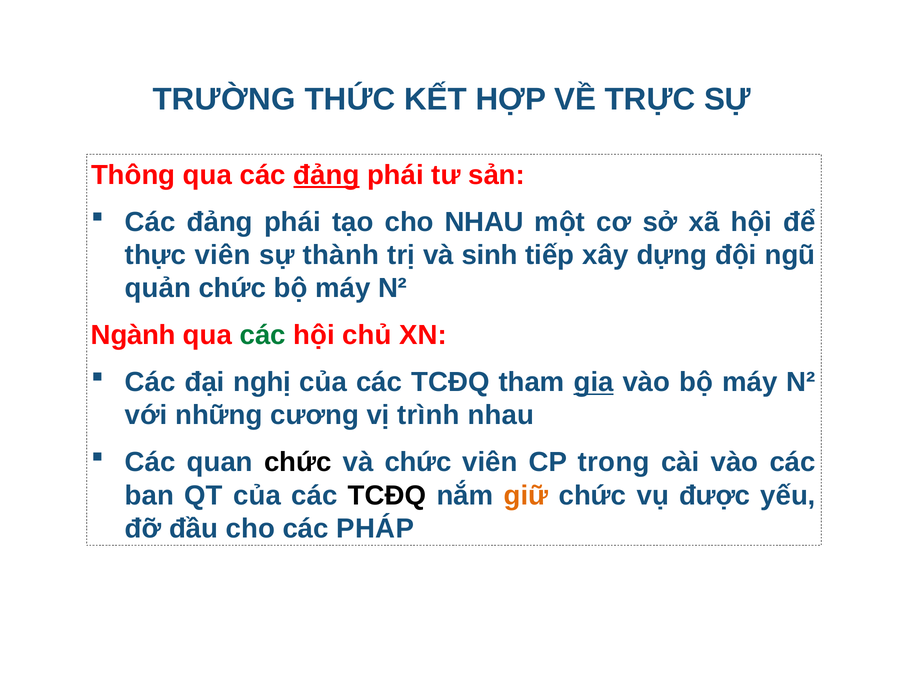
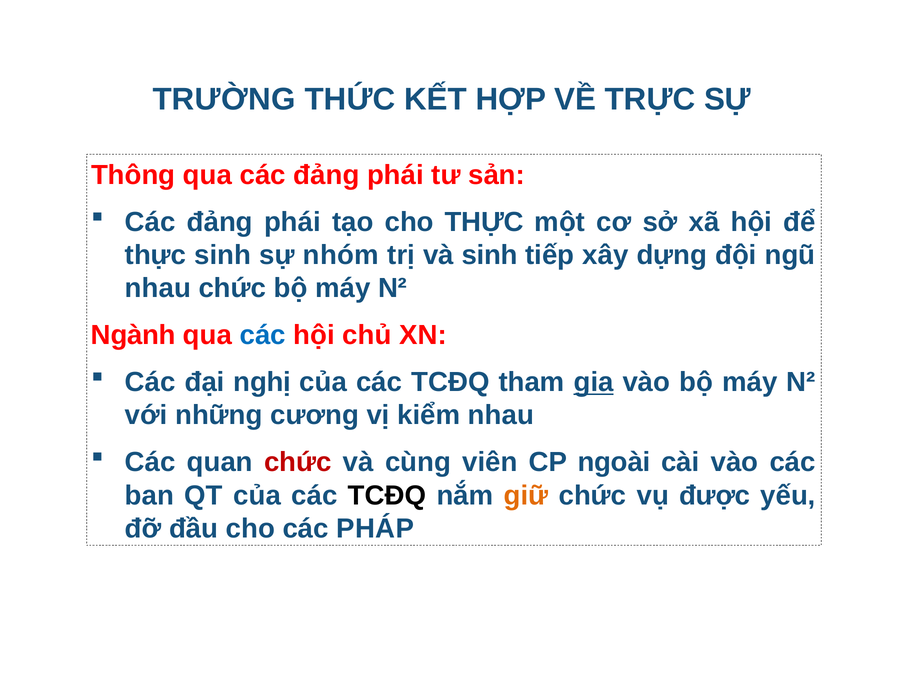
đảng underline: present -> none (326, 175)
cho NHAU: NHAU -> THỰC (484, 222)
thực viên: viên -> sinh (223, 255)
thành: thành -> nhóm (341, 255)
quản: quản -> nhau (158, 288)
các colour: green -> blue (263, 335)
trình: trình -> kiểm (429, 415)
chức colour: black -> red (298, 462)
và chức: chức -> cùng (418, 462)
trong: trong -> ngoài (614, 462)
